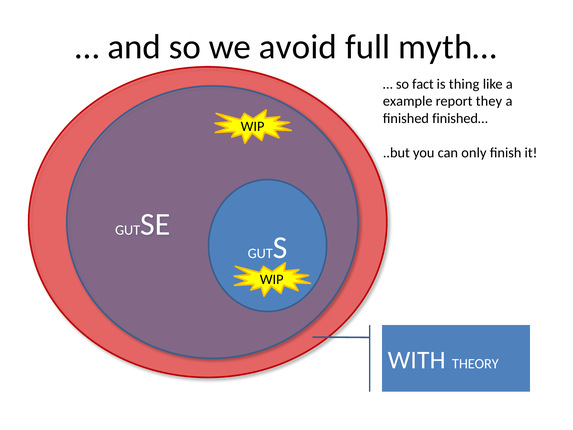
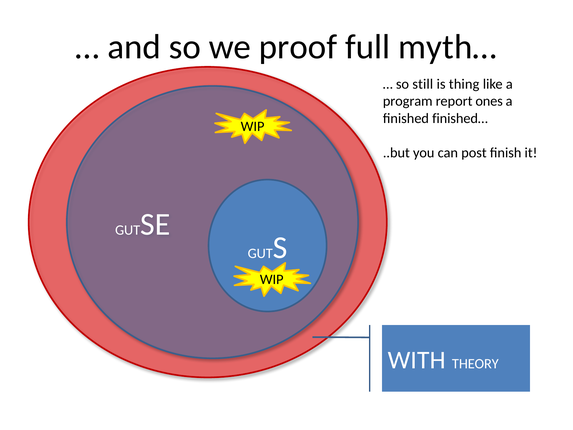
avoid: avoid -> proof (298, 47)
fact: fact -> still (423, 84)
example: example -> program (408, 101)
they: they -> ones (489, 101)
only: only -> post (474, 153)
